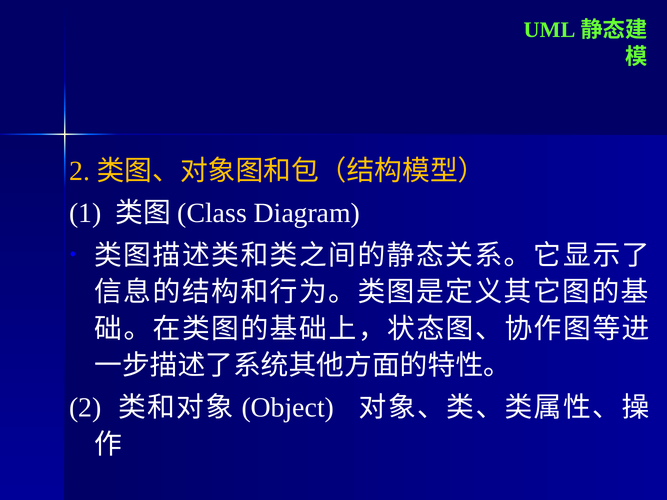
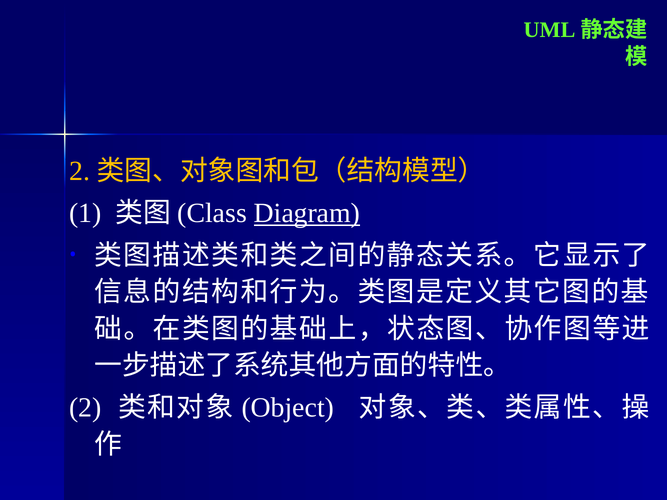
Diagram underline: none -> present (307, 213)
